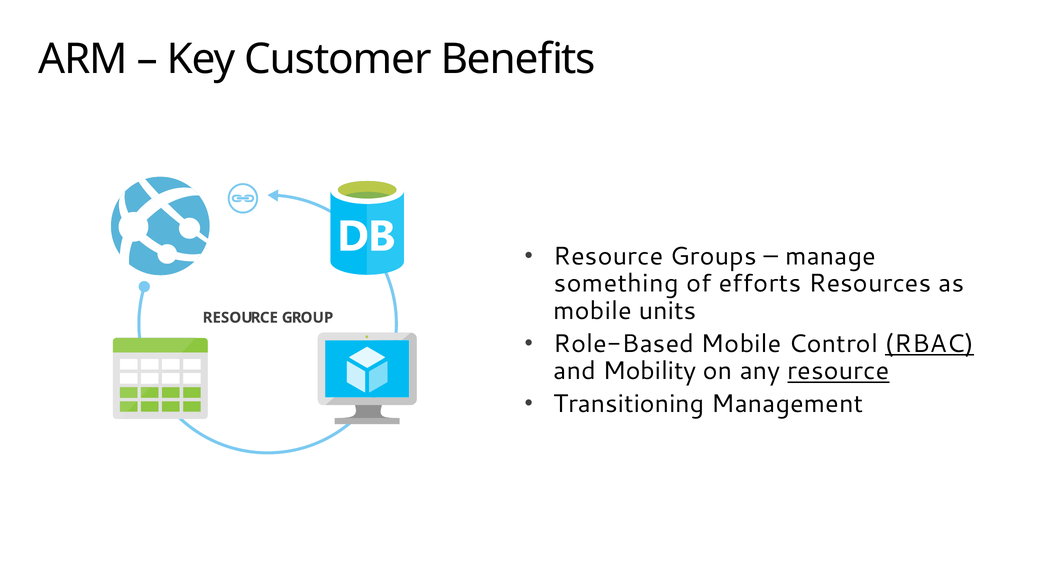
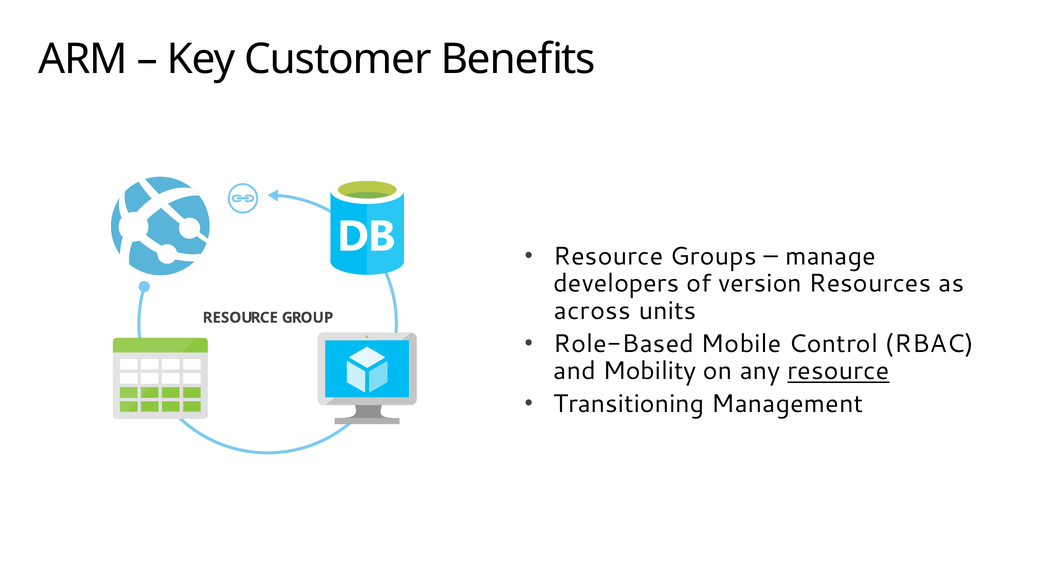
something: something -> developers (616, 283)
efforts: efforts -> version (760, 283)
mobile: mobile -> across (592, 311)
RBAC underline: present -> none (930, 343)
